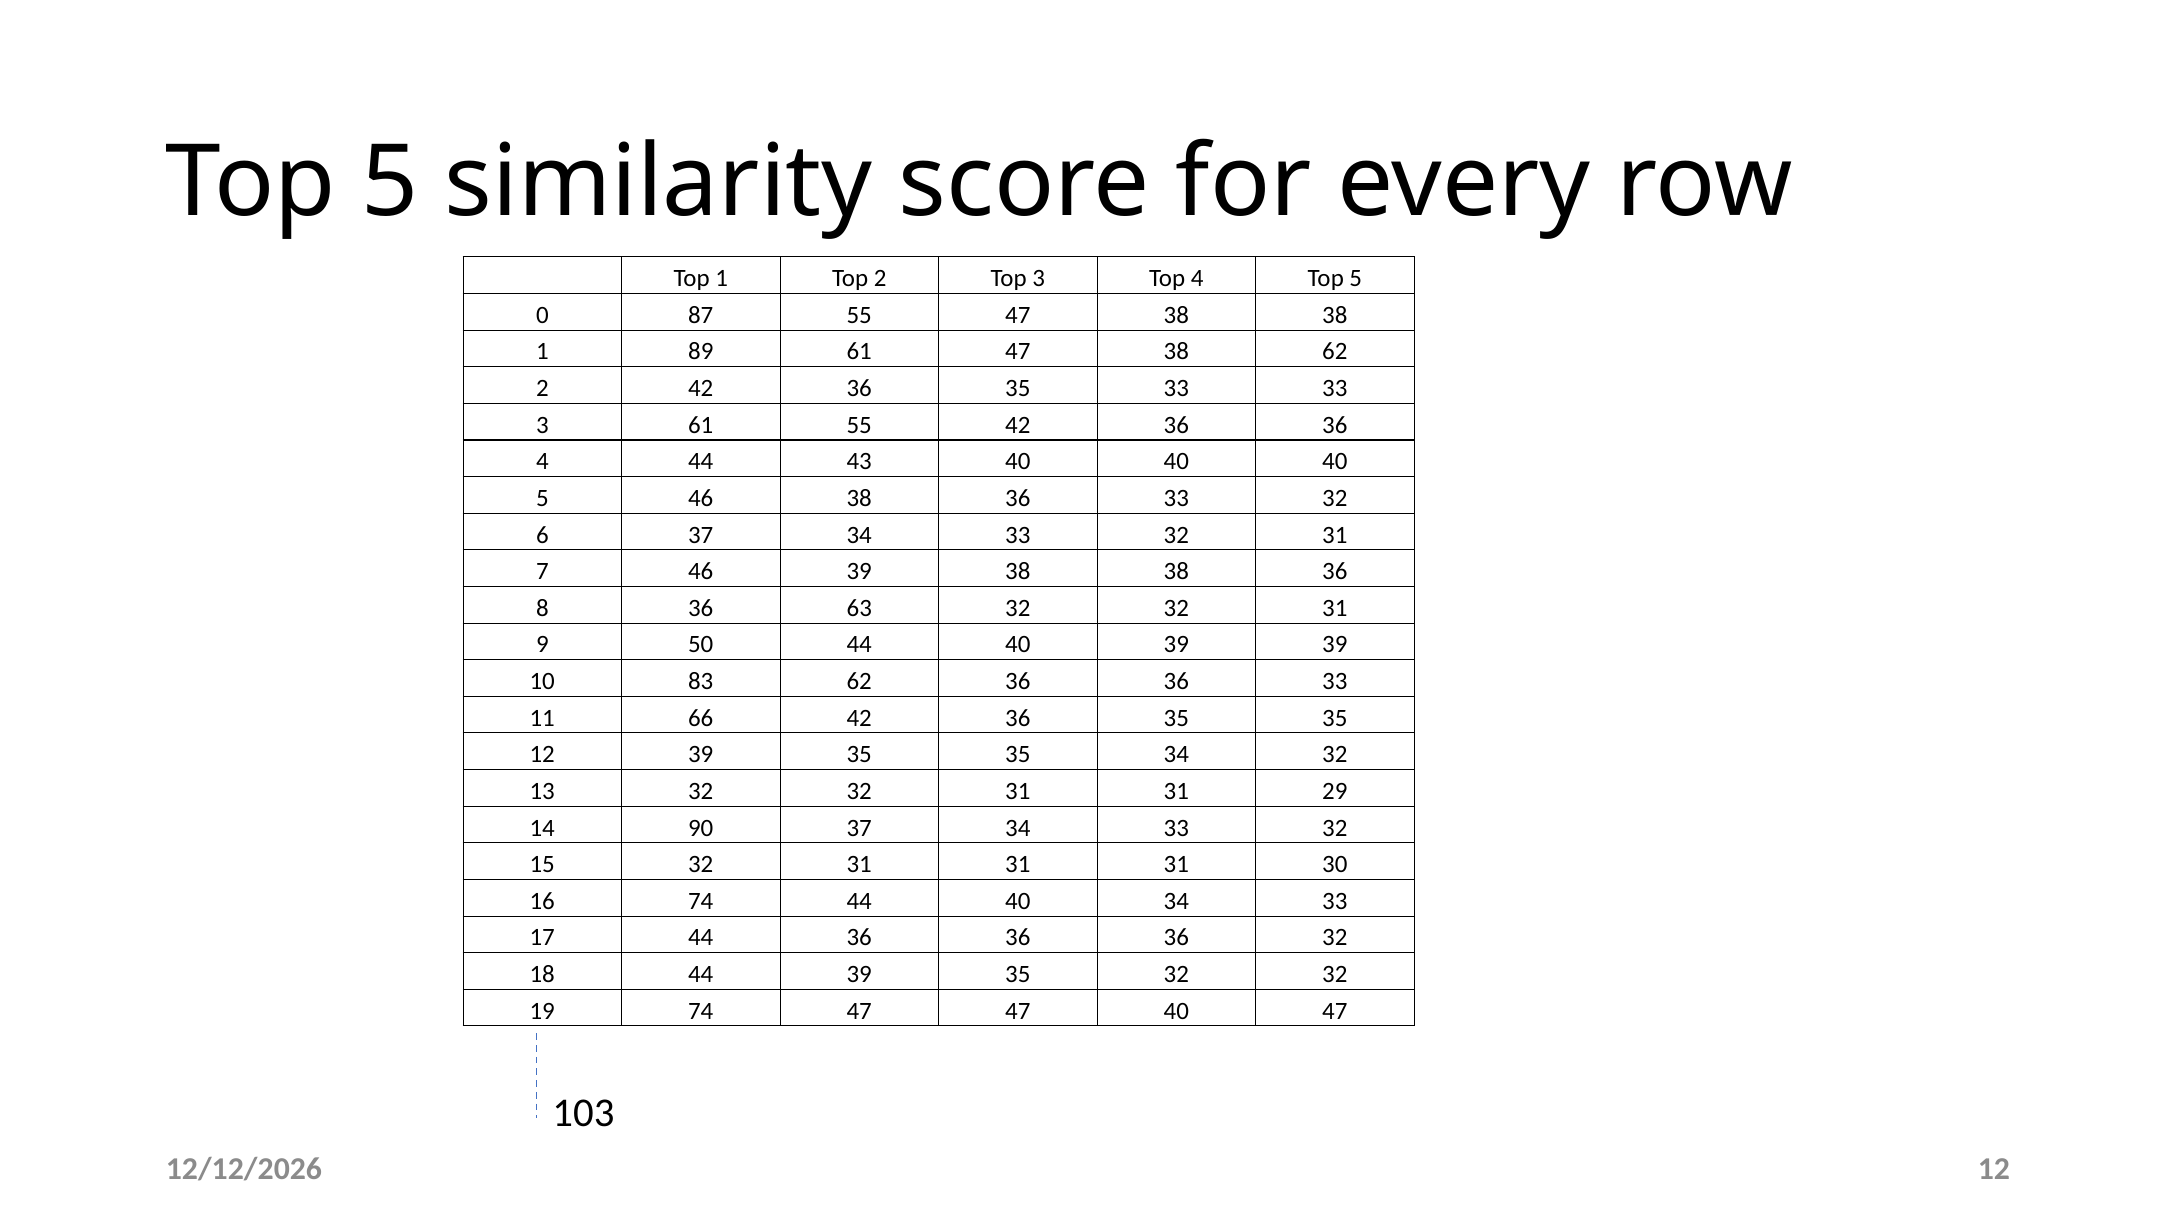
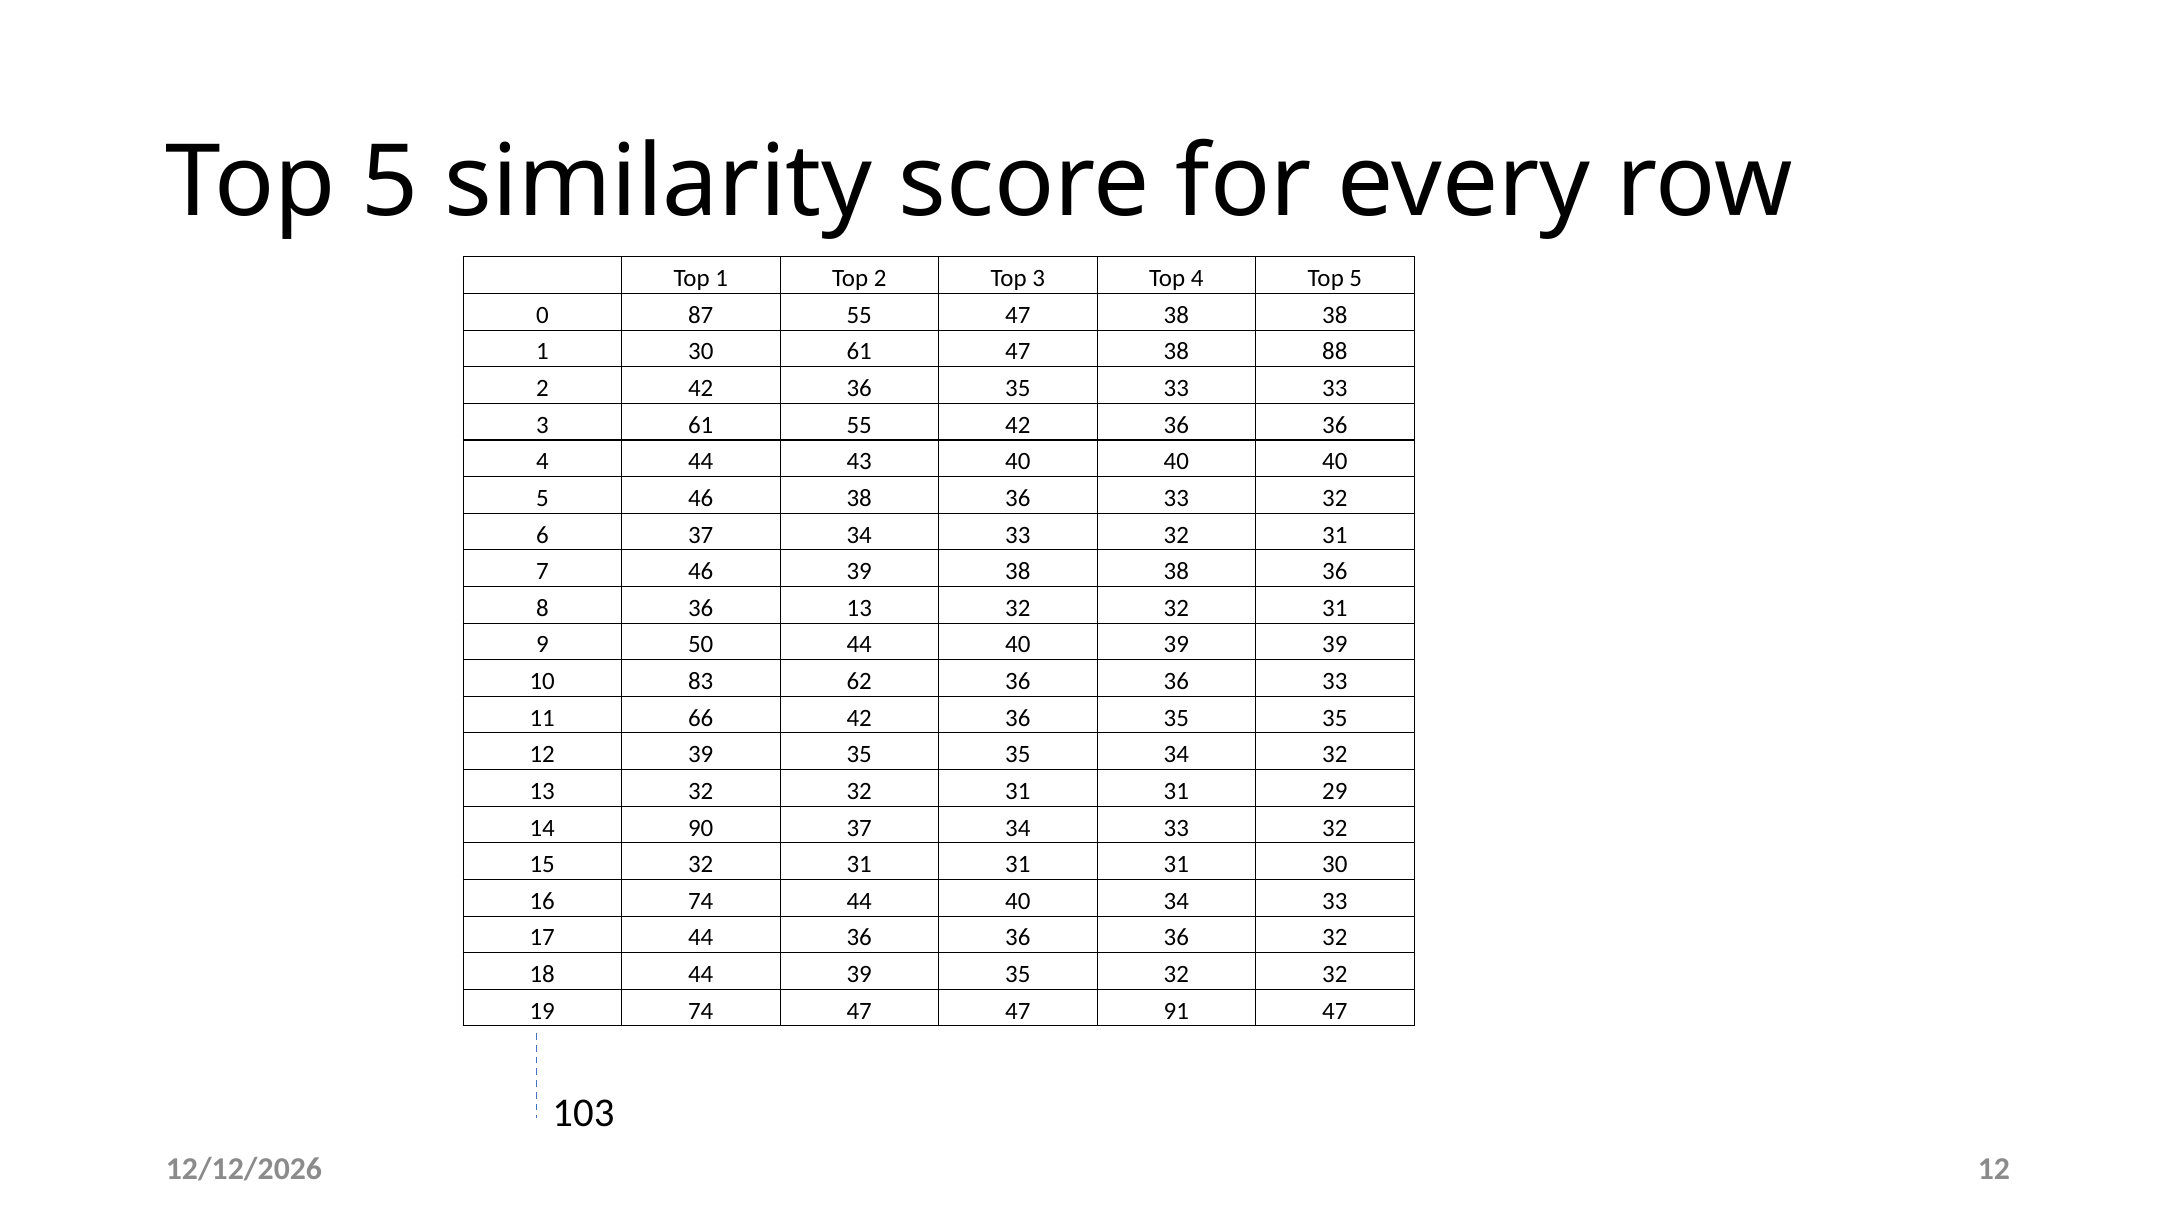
1 89: 89 -> 30 (701, 352)
38 62: 62 -> 88 (1335, 352)
36 63: 63 -> 13 (859, 608)
47 40: 40 -> 91 (1176, 1011)
